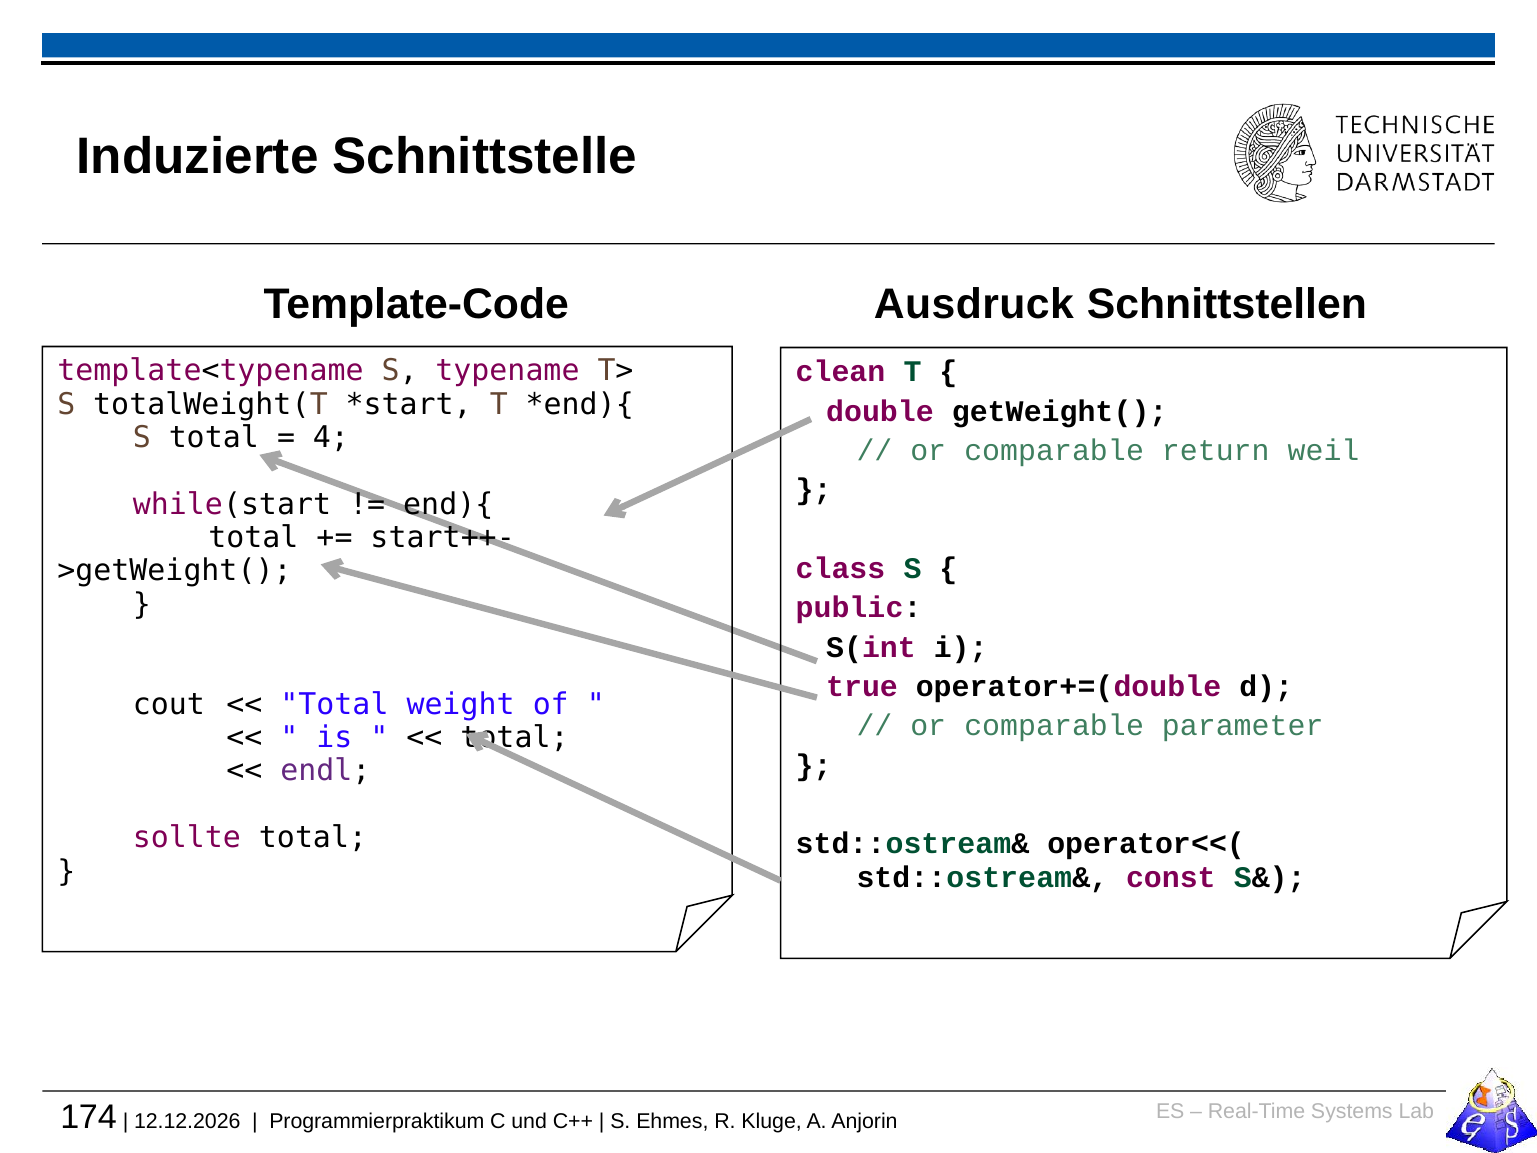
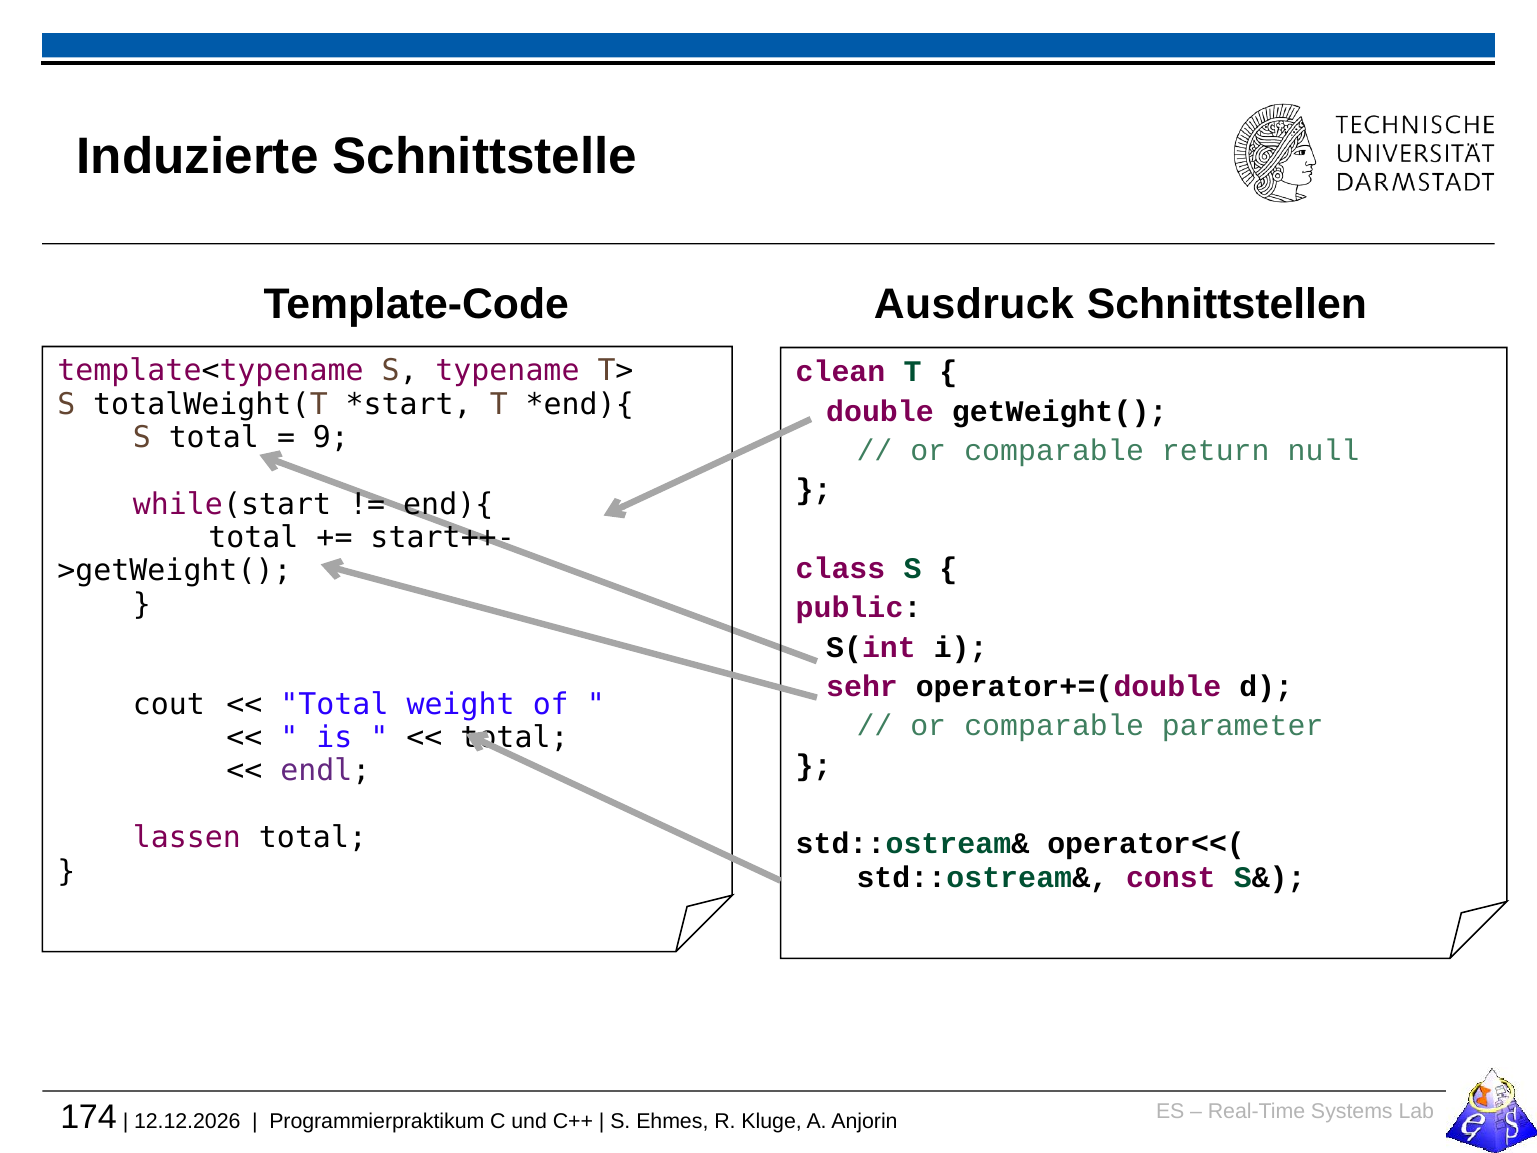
4: 4 -> 9 (331, 437)
weil: weil -> null (1324, 451)
true: true -> sehr (862, 687)
sollte: sollte -> lassen (187, 838)
